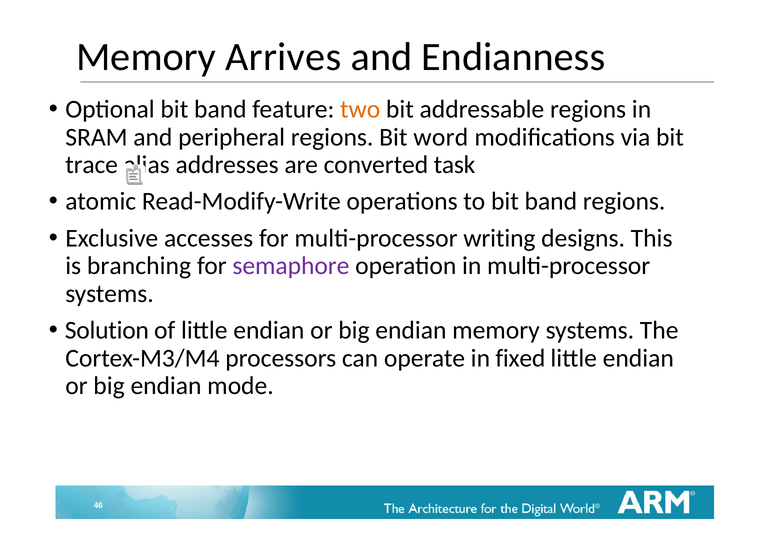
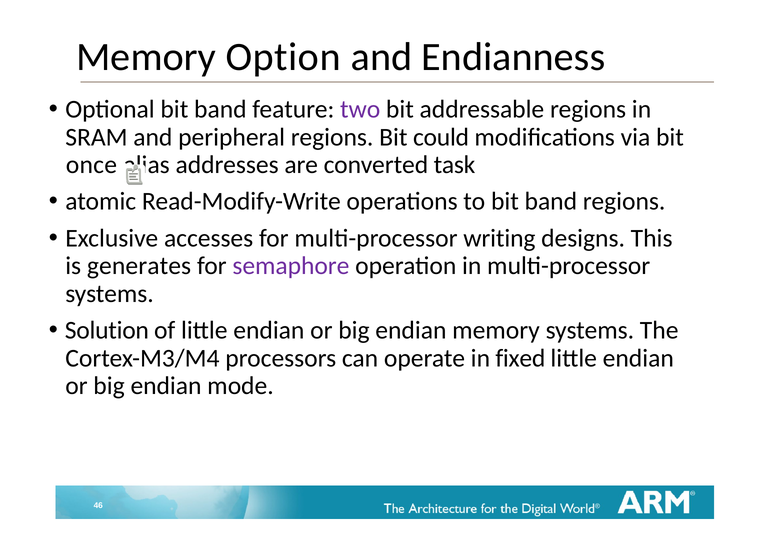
Arrives: Arrives -> Option (283, 57)
two colour: orange -> purple (360, 109)
word: word -> could (441, 137)
trace: trace -> once (91, 165)
branching: branching -> generates (139, 266)
